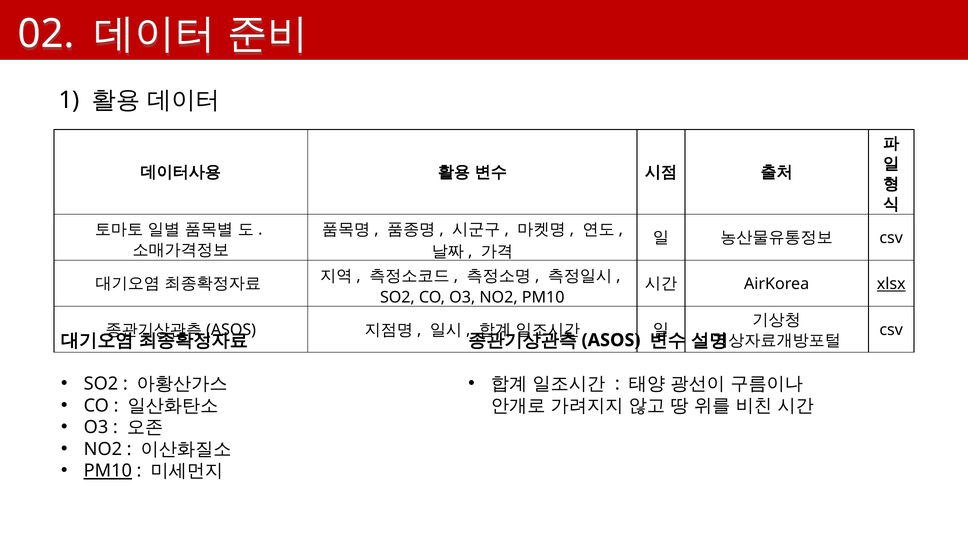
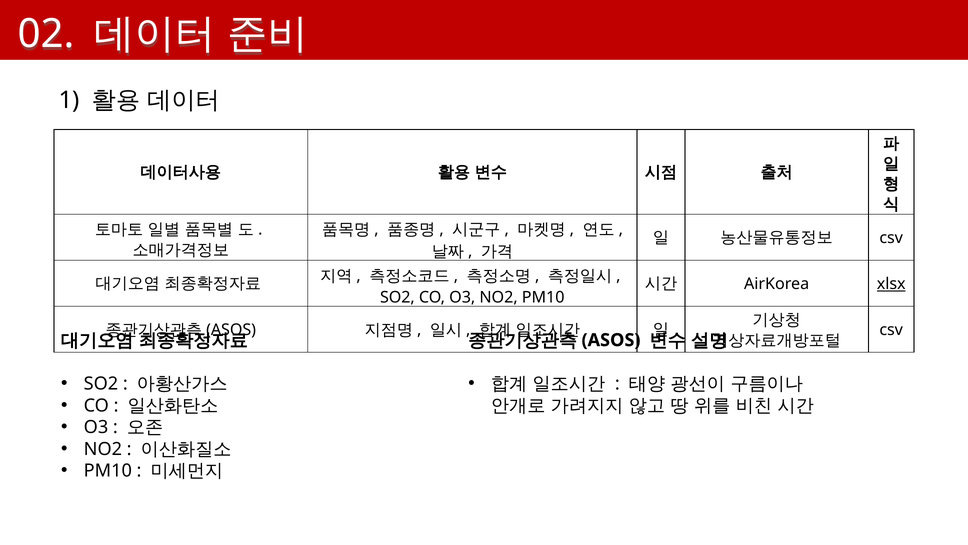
PM10 underline: present -> none (108, 471)
